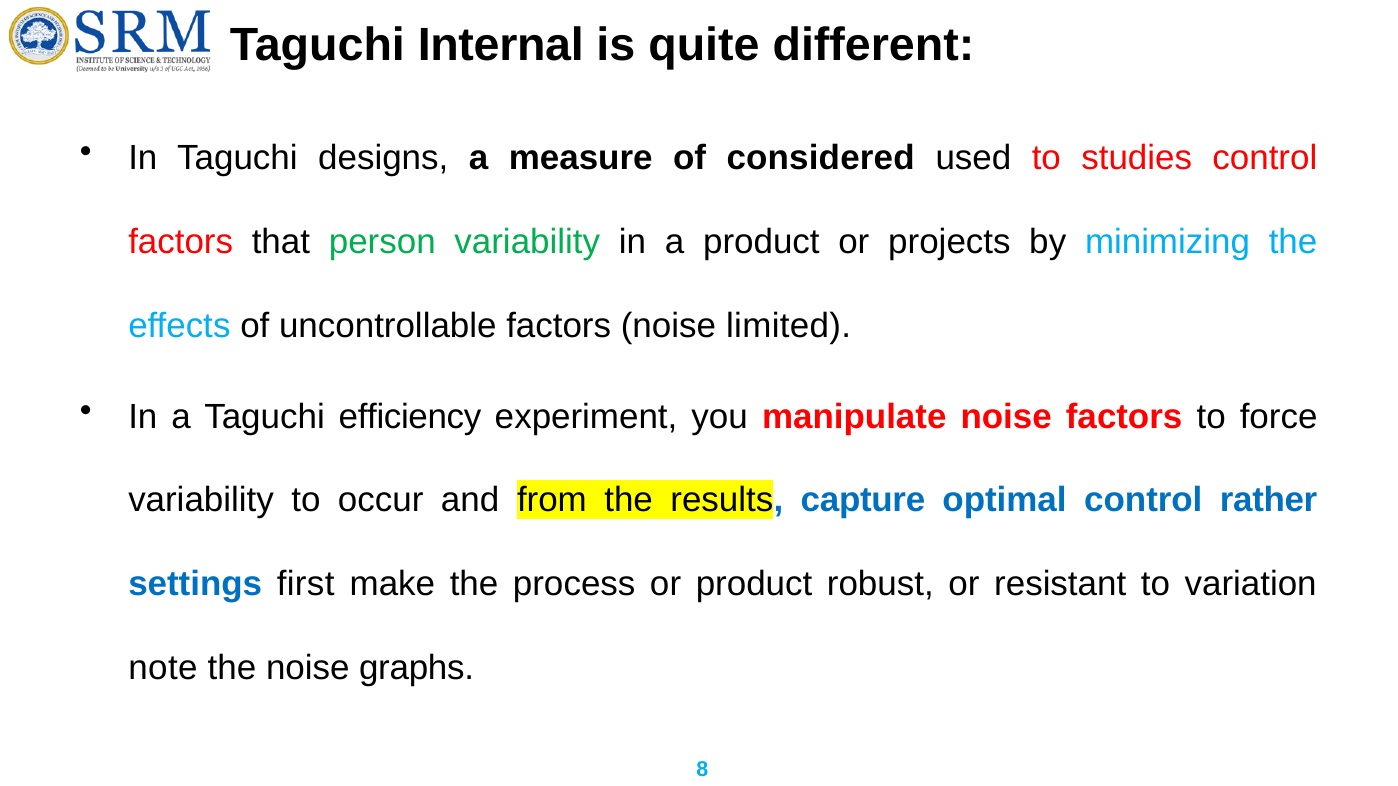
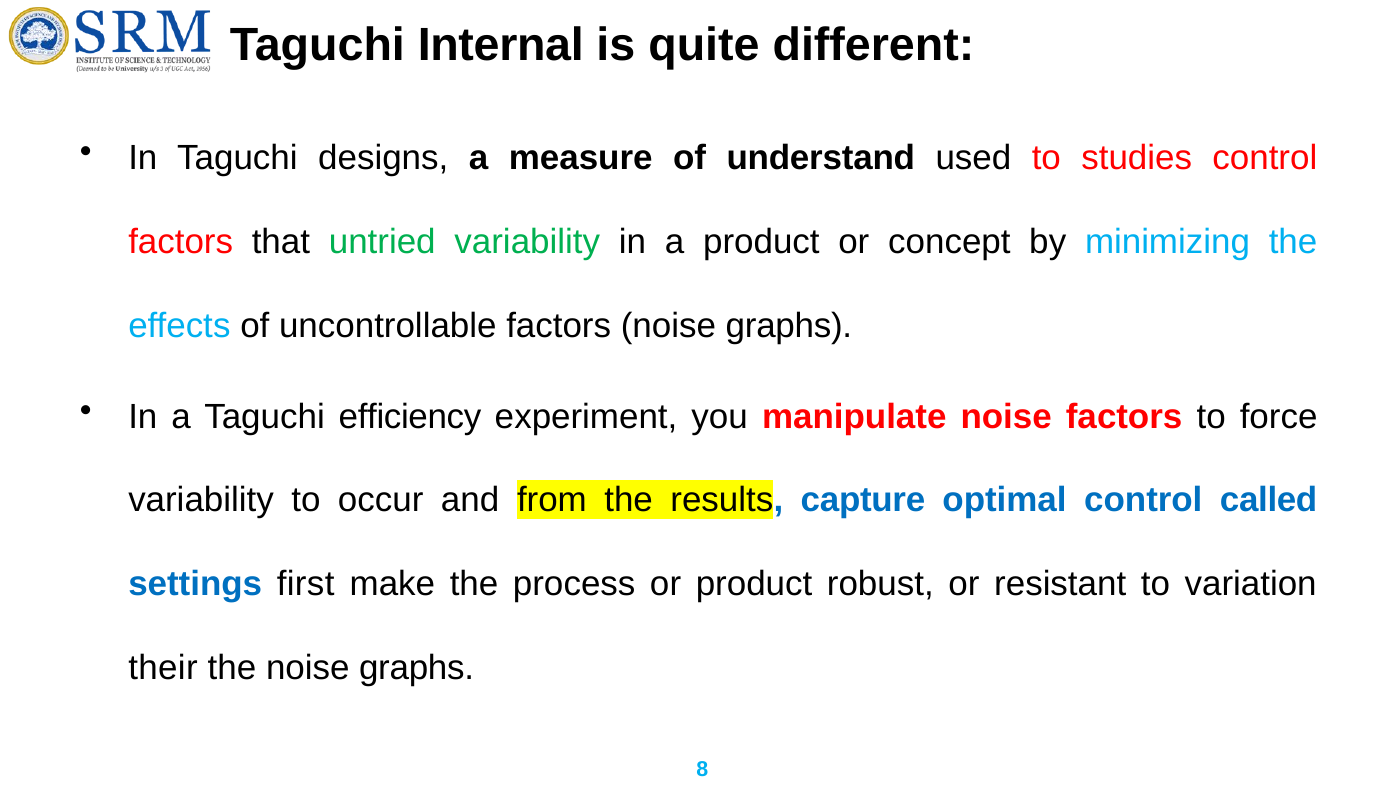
considered: considered -> understand (821, 158)
person: person -> untried (382, 242)
projects: projects -> concept (949, 242)
factors noise limited: limited -> graphs (789, 326)
rather: rather -> called (1269, 501)
note: note -> their (163, 668)
